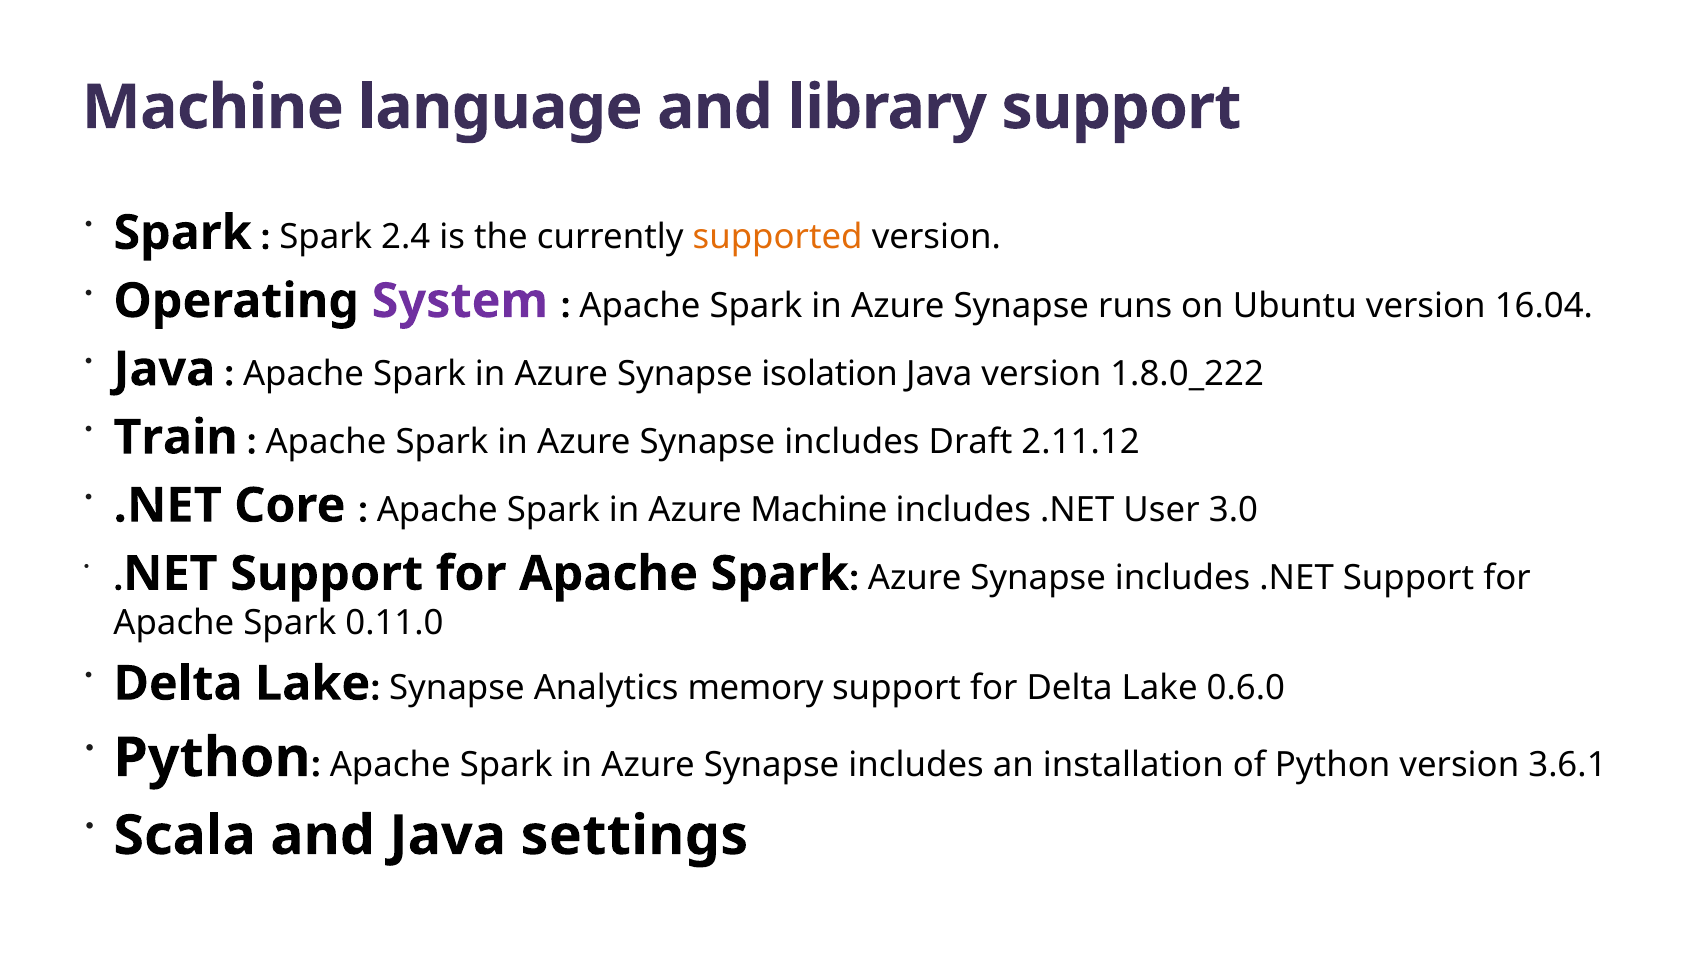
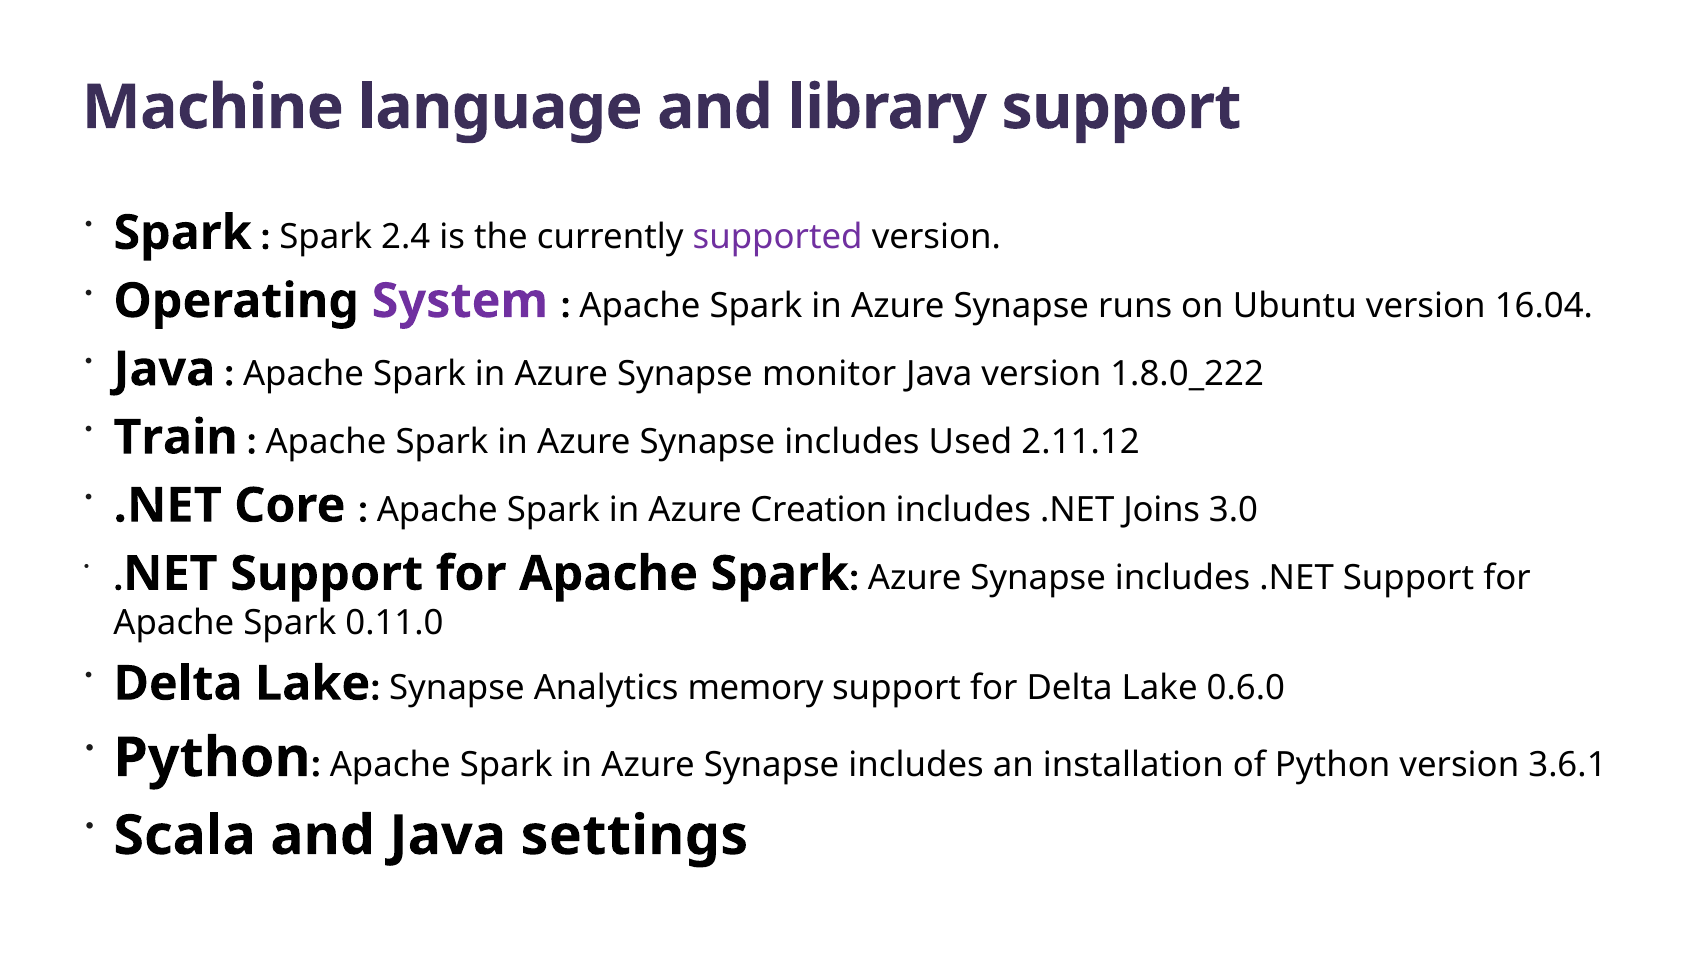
supported colour: orange -> purple (778, 237)
isolation: isolation -> monitor (829, 374)
Draft: Draft -> Used (970, 442)
Azure Machine: Machine -> Creation (819, 510)
User: User -> Joins (1162, 510)
